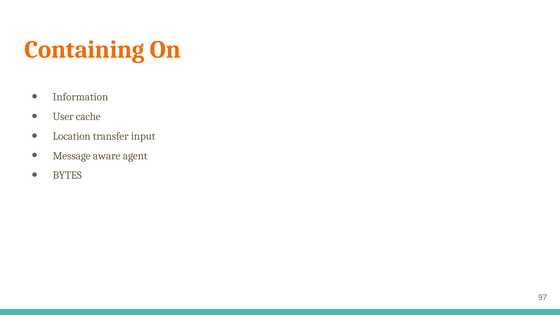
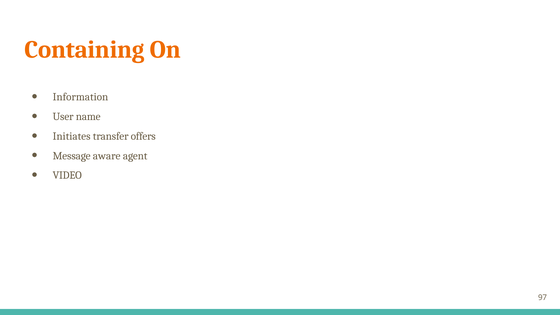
cache: cache -> name (88, 117)
Location: Location -> Initiates (72, 136)
input: input -> offers (143, 136)
BYTES: BYTES -> VIDEO (67, 175)
